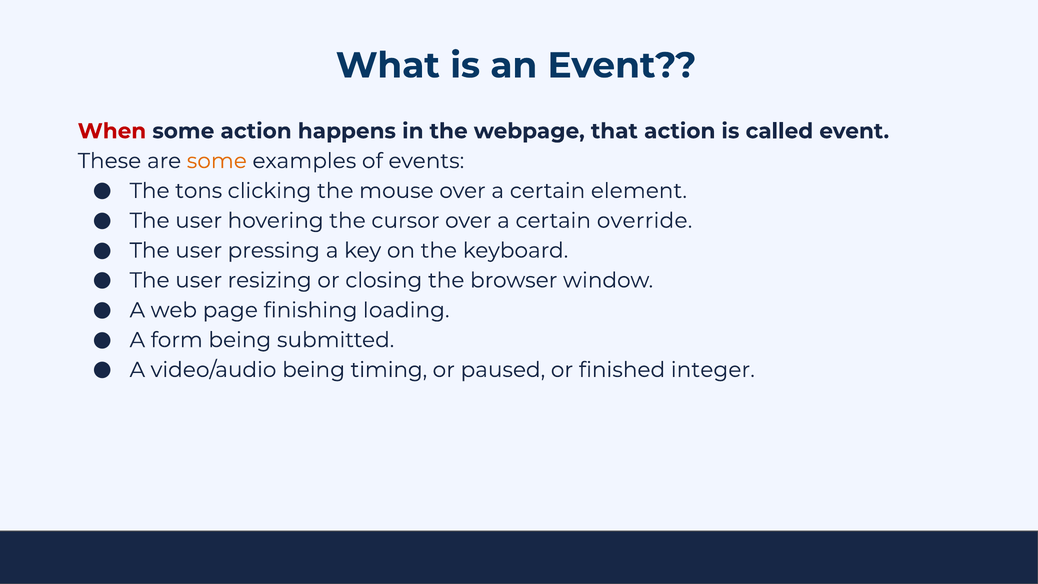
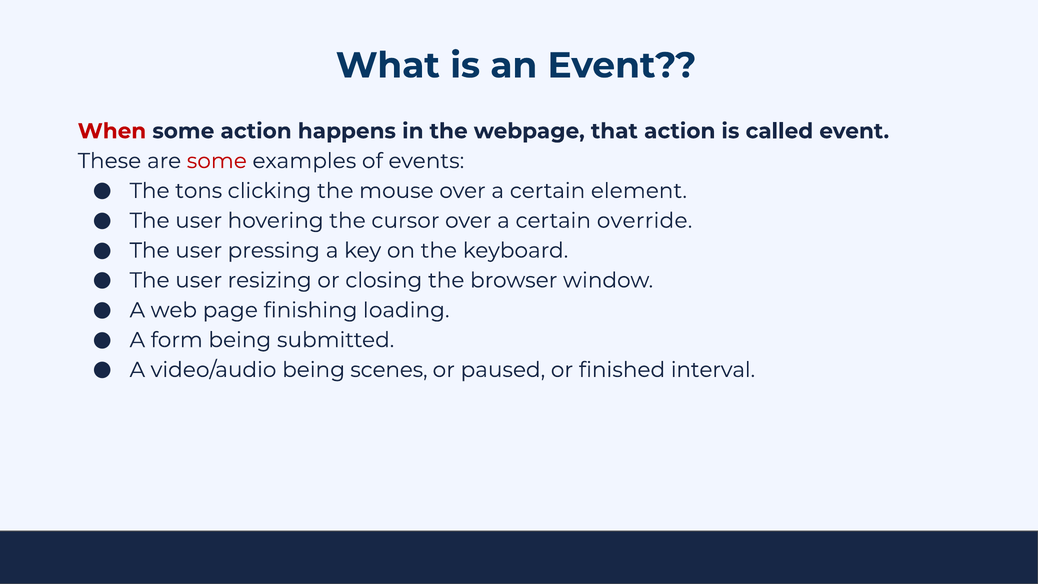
some colour: orange -> red (217, 161)
timing: timing -> scenes (389, 370)
integer: integer -> interval (713, 370)
